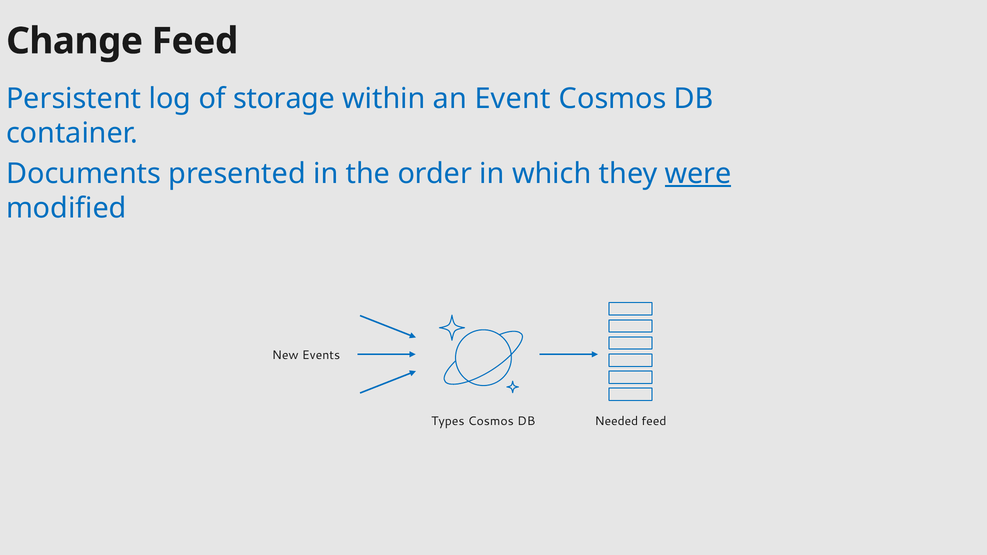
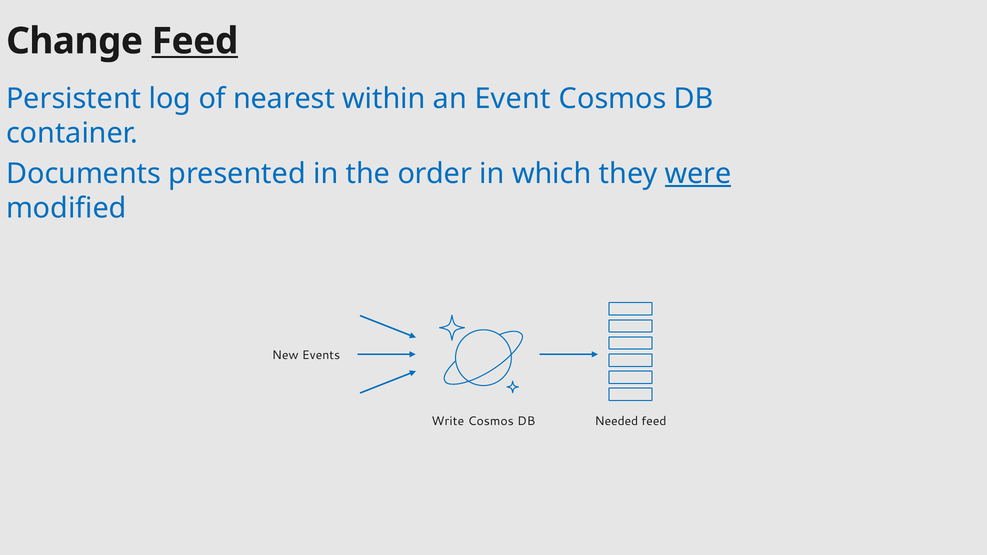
Feed underline: none -> present (195, 41)
storage: storage -> nearest (284, 99)
Types: Types -> Write (448, 421)
